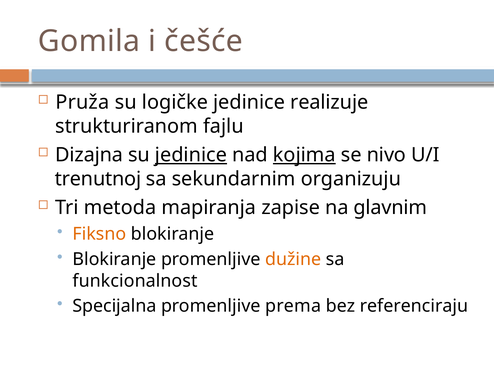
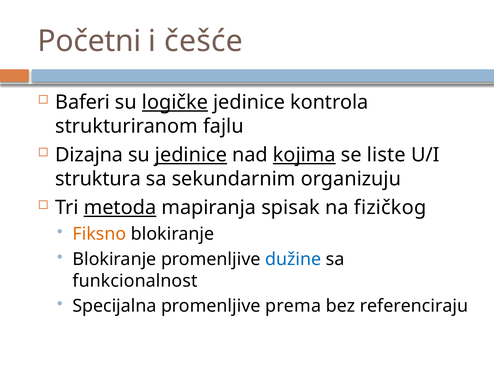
Gomila: Gomila -> Početni (89, 41)
Pruža: Pruža -> Baferi (83, 102)
logičke underline: none -> present (175, 102)
realizuje: realizuje -> kontrola (329, 102)
nivo: nivo -> liste (386, 155)
trenutnoj: trenutnoj -> struktura (98, 179)
metoda underline: none -> present (120, 207)
zapise: zapise -> spisak (291, 207)
glavnim: glavnim -> fizičkog (390, 207)
dužine colour: orange -> blue (293, 259)
